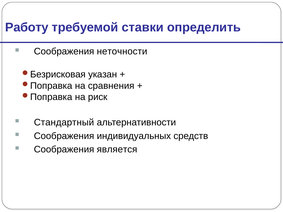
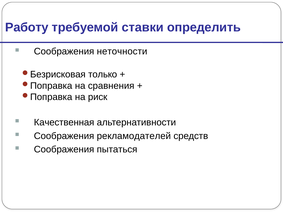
указан: указан -> только (103, 74)
Стандартный: Стандартный -> Качественная (64, 122)
индивидуальных: индивидуальных -> рекламодателей (134, 136)
является: является -> пытаться (117, 150)
